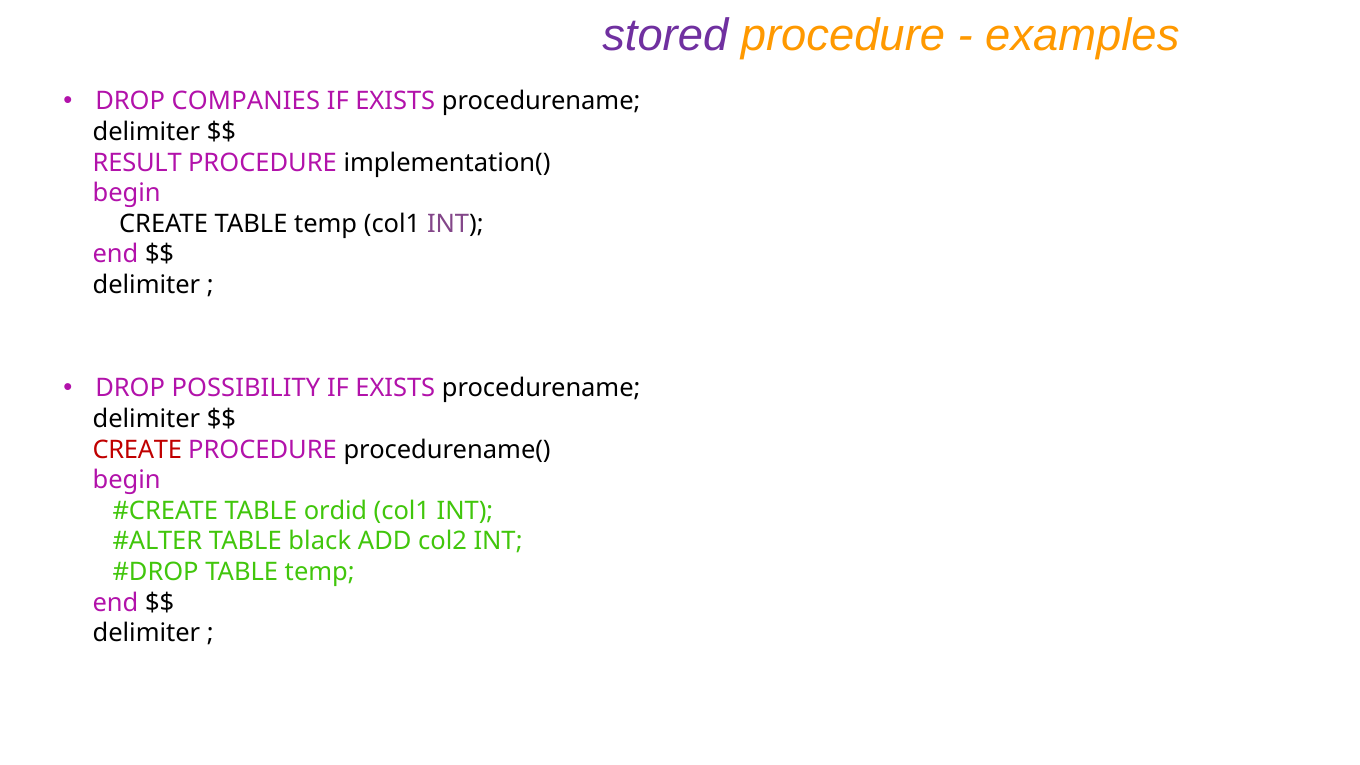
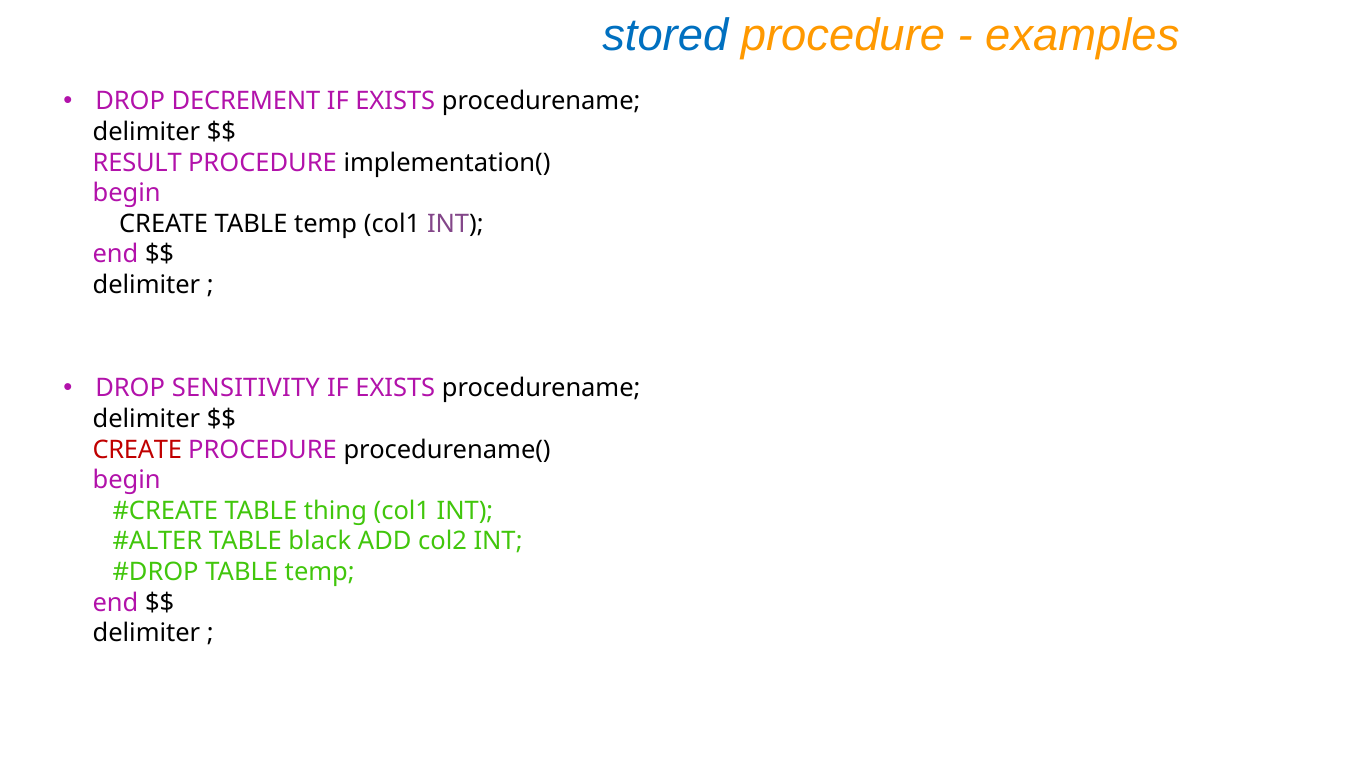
stored colour: purple -> blue (665, 35)
COMPANIES: COMPANIES -> DECREMENT (246, 101)
POSSIBILITY: POSSIBILITY -> SENSITIVITY (246, 388)
ordid: ordid -> thing (335, 511)
